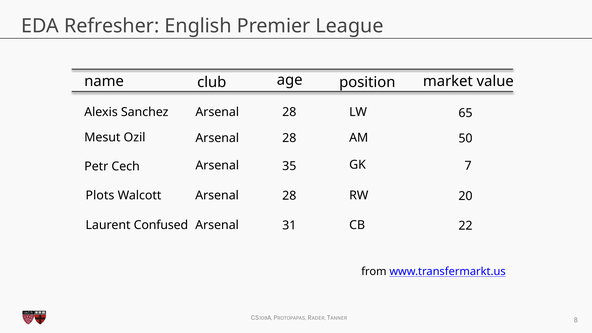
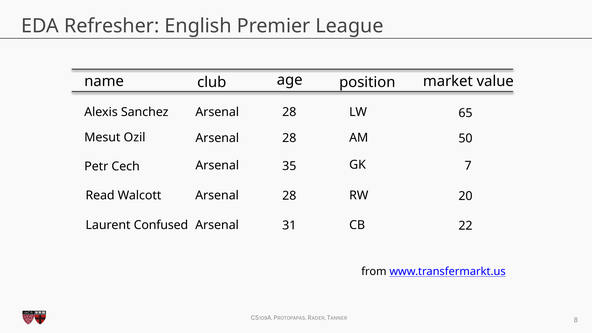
Plots: Plots -> Read (100, 196)
